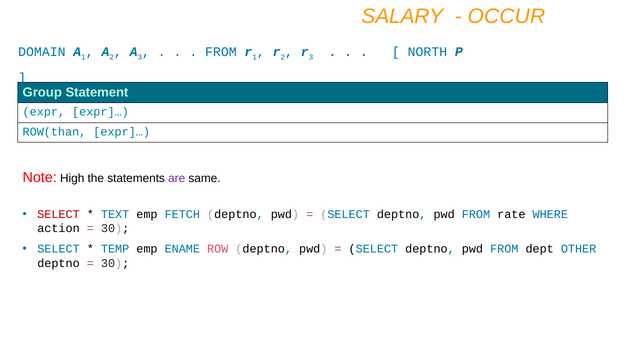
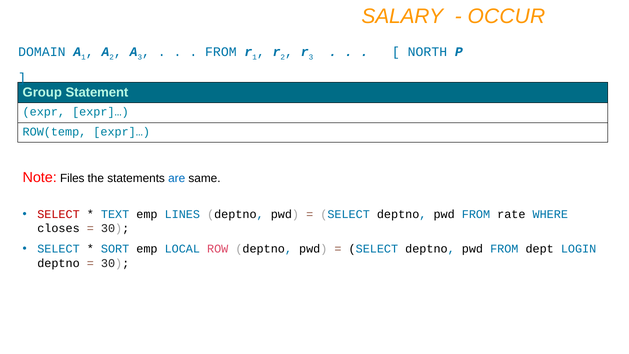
ROW(than: ROW(than -> ROW(temp (54, 132)
High: High -> Files (72, 178)
are colour: purple -> blue (177, 178)
FETCH: FETCH -> LINES (182, 214)
action: action -> closes (58, 228)
TEMP: TEMP -> SORT (115, 249)
ENAME: ENAME -> LOCAL (182, 249)
OTHER: OTHER -> LOGIN (579, 249)
